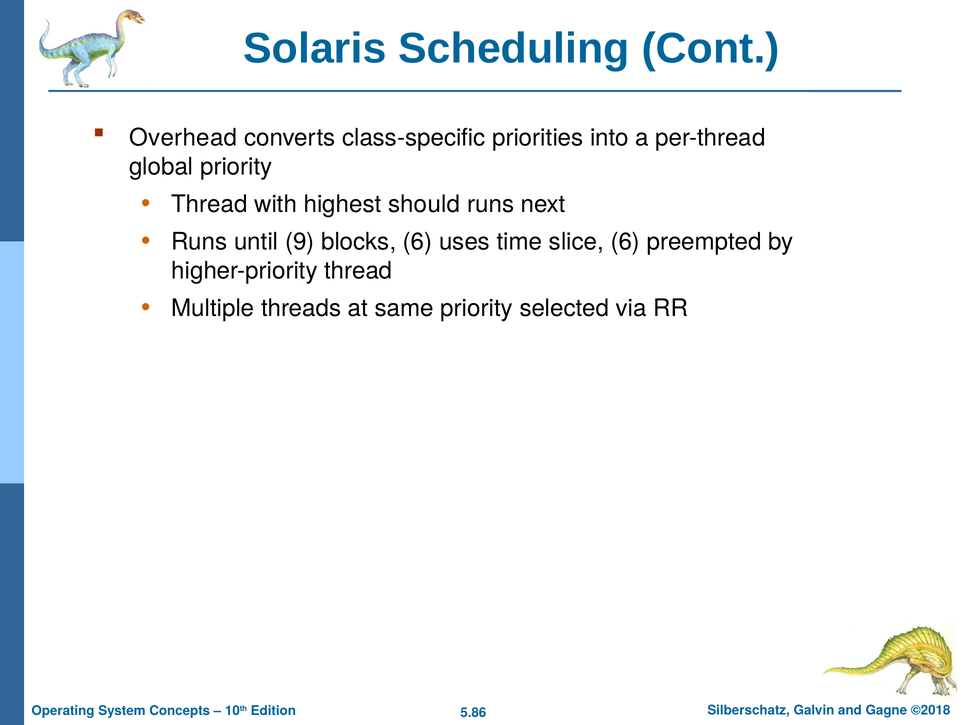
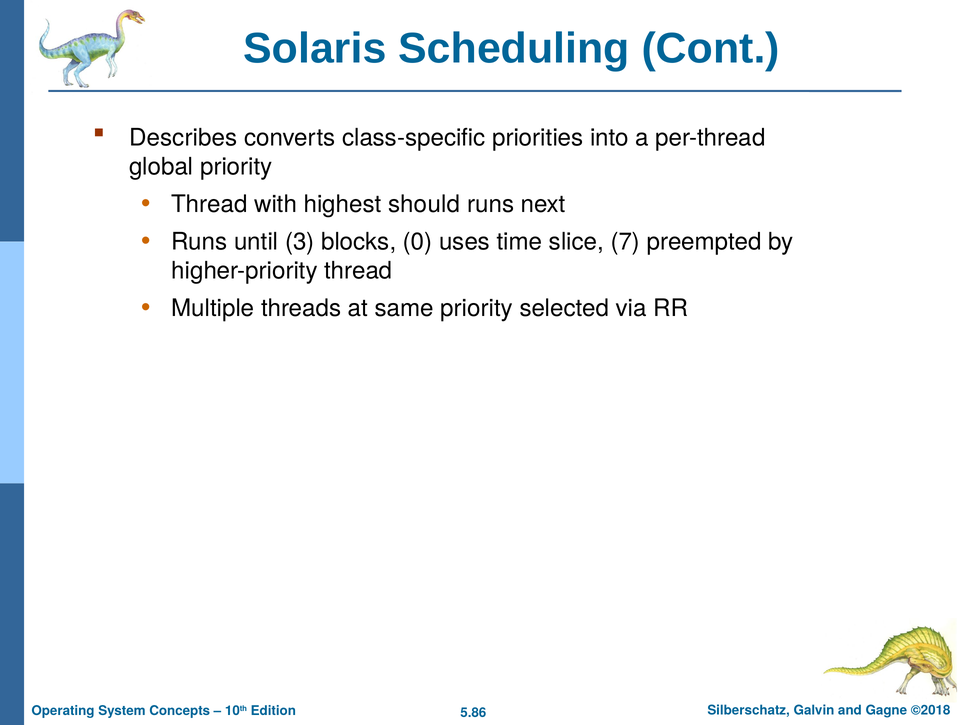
Overhead: Overhead -> Describes (183, 138)
9: 9 -> 3 (300, 241)
blocks 6: 6 -> 0 (418, 241)
slice 6: 6 -> 7 (625, 241)
